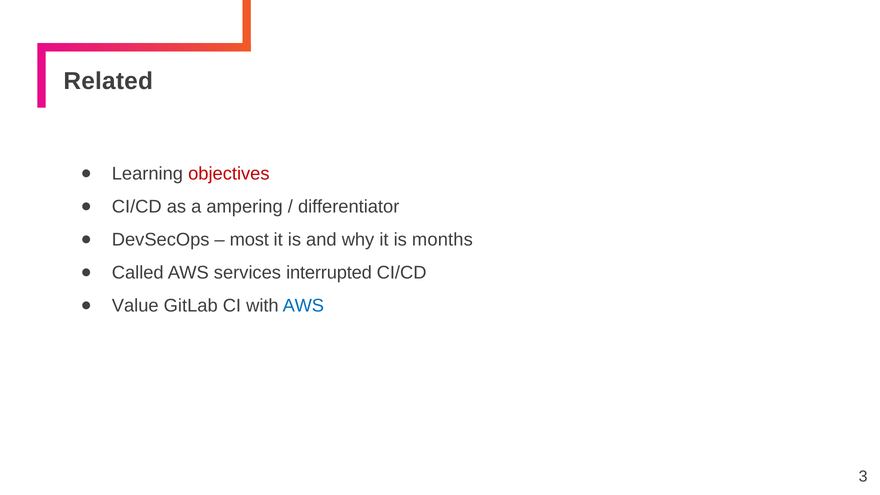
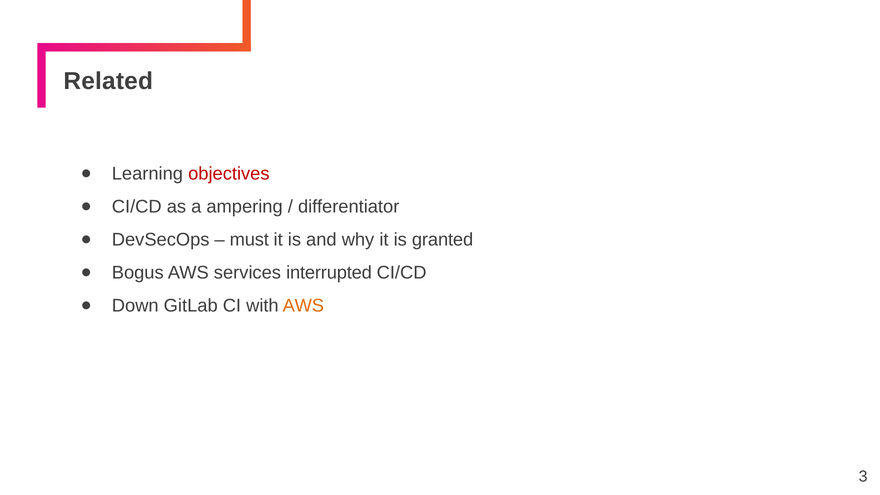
most: most -> must (249, 240)
months: months -> granted (443, 240)
Called: Called -> Bogus (138, 273)
Value: Value -> Down (135, 306)
AWS colour: blue -> orange (303, 306)
